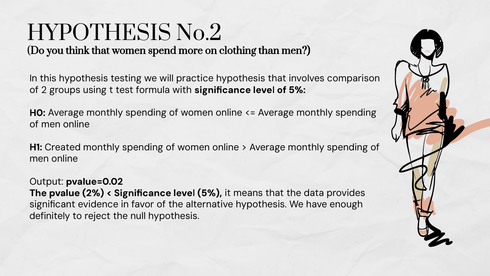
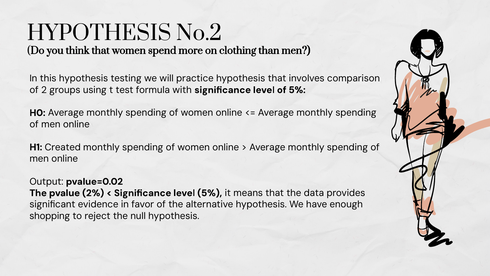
definitely: definitely -> shopping (50, 216)
